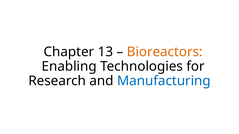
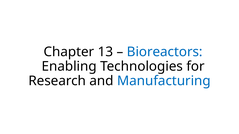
Bioreactors colour: orange -> blue (165, 52)
